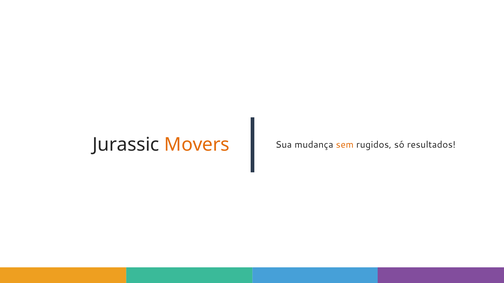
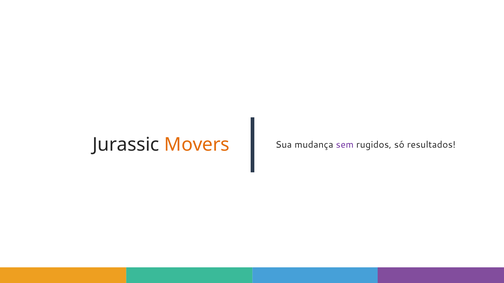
sem colour: orange -> purple (345, 145)
